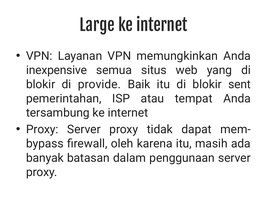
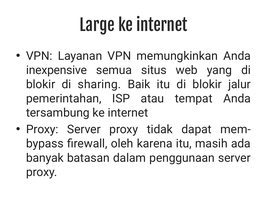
provide: provide -> sharing (99, 84)
sent: sent -> jalur (239, 84)
